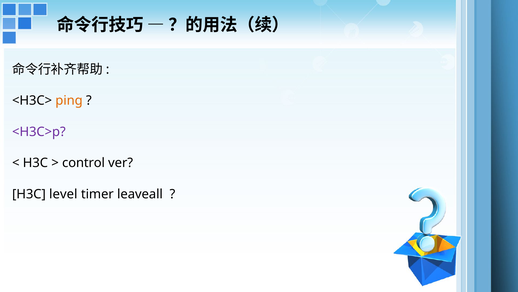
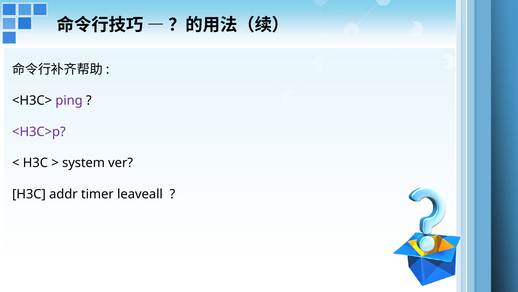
ping colour: orange -> purple (69, 100)
control: control -> system (84, 163)
level: level -> addr (63, 194)
